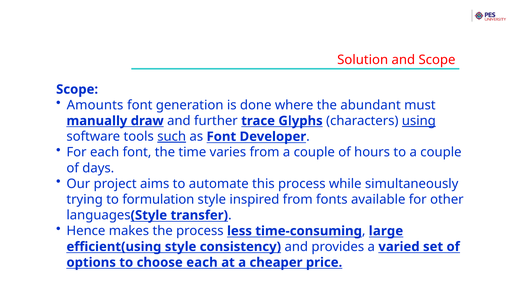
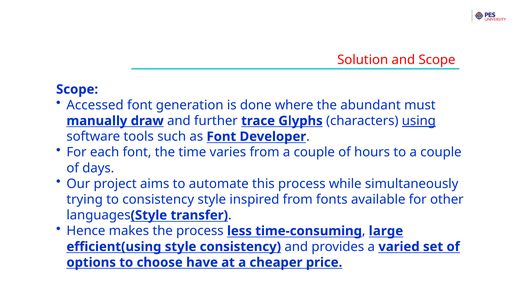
Amounts: Amounts -> Accessed (95, 105)
such underline: present -> none (172, 137)
to formulation: formulation -> consistency (158, 200)
choose each: each -> have (202, 263)
